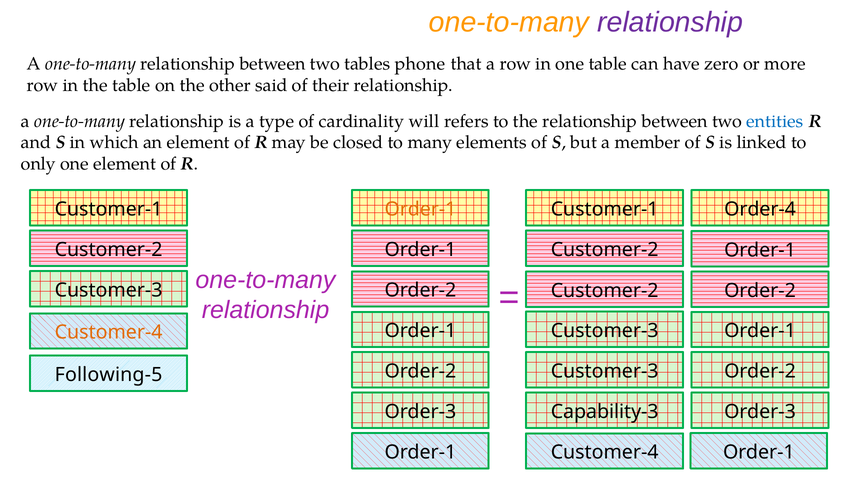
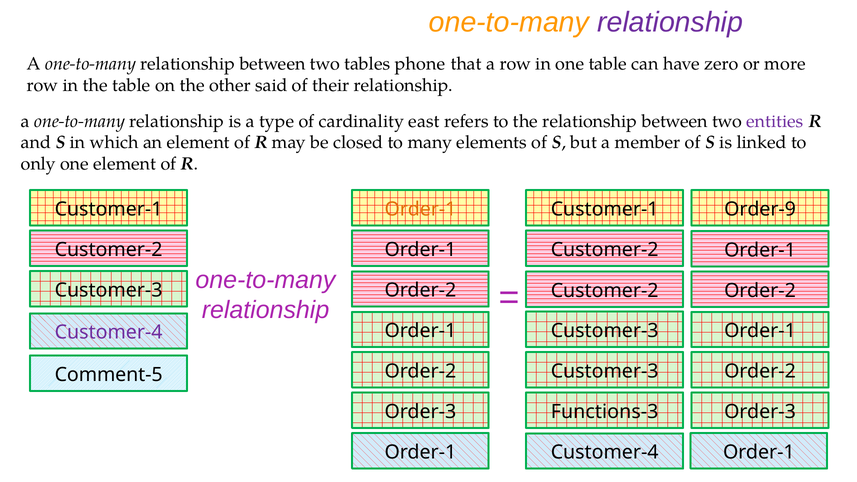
will: will -> east (424, 121)
entities colour: blue -> purple (775, 121)
Order-4: Order-4 -> Order-9 (760, 209)
Customer-4 colour: orange -> purple (109, 332)
Following-5: Following-5 -> Comment-5 (109, 375)
Capability-3: Capability-3 -> Functions-3 (605, 412)
